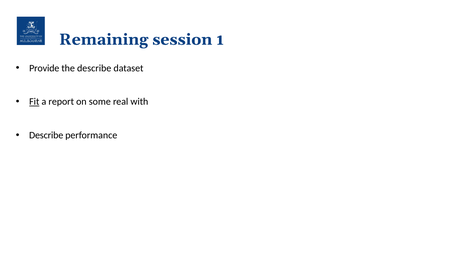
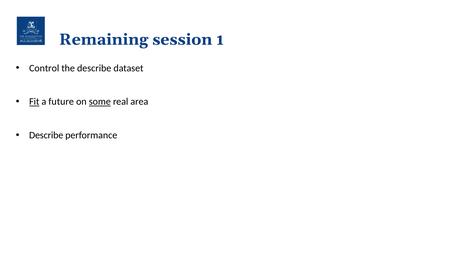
Provide: Provide -> Control (44, 68)
report: report -> future (61, 102)
some underline: none -> present (100, 102)
with: with -> area (139, 102)
